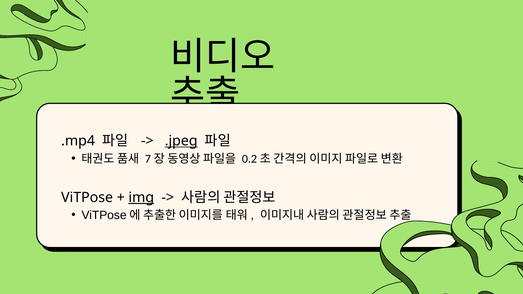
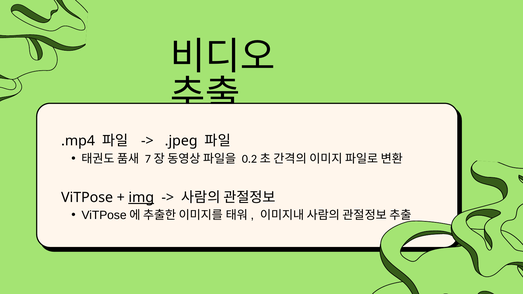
.jpeg underline: present -> none (181, 141)
